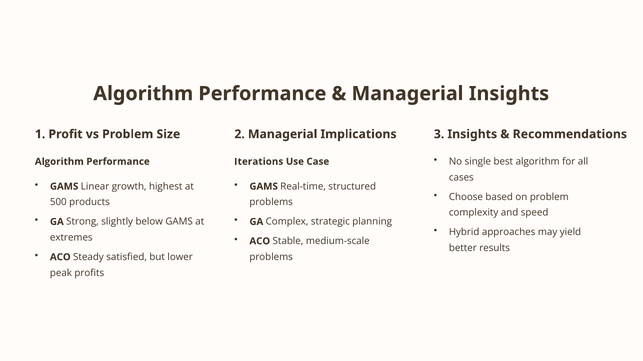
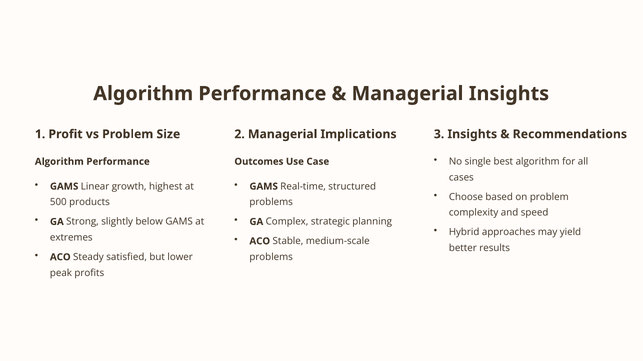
Iterations: Iterations -> Outcomes (259, 162)
